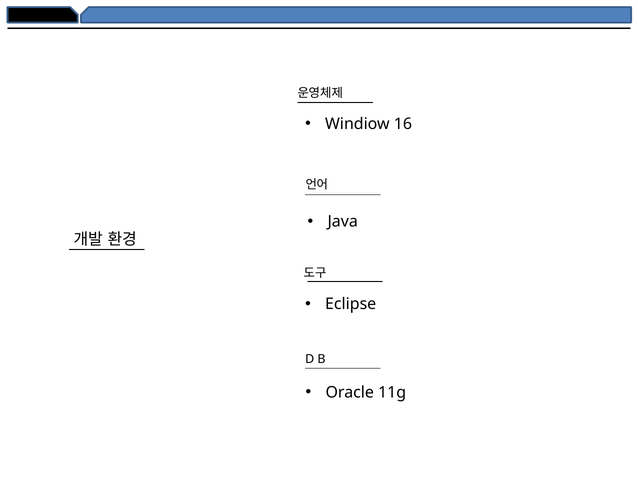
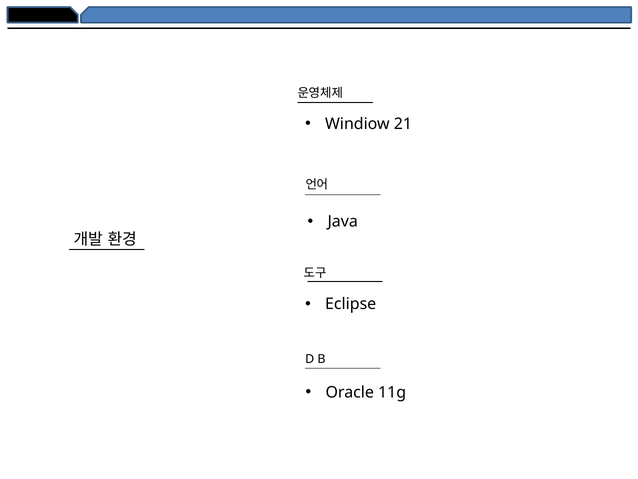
16: 16 -> 21 (403, 124)
